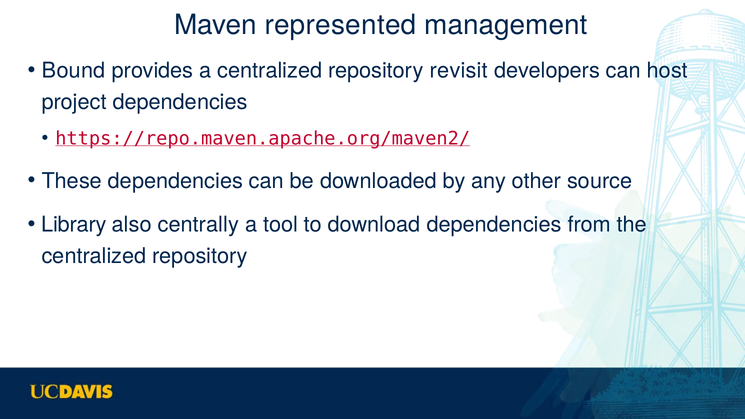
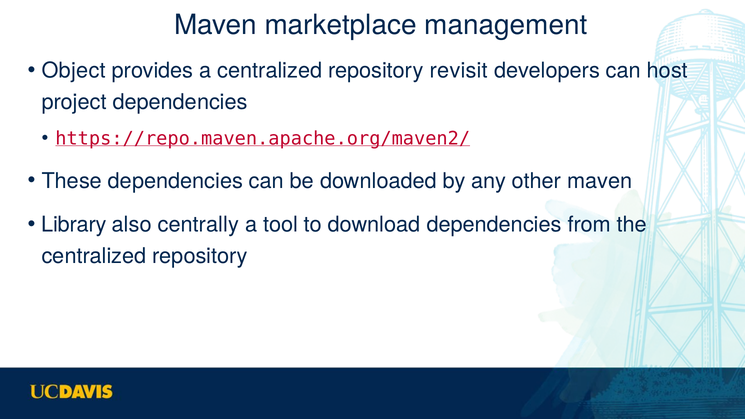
represented: represented -> marketplace (341, 25)
Bound: Bound -> Object (74, 71)
other source: source -> maven (600, 181)
